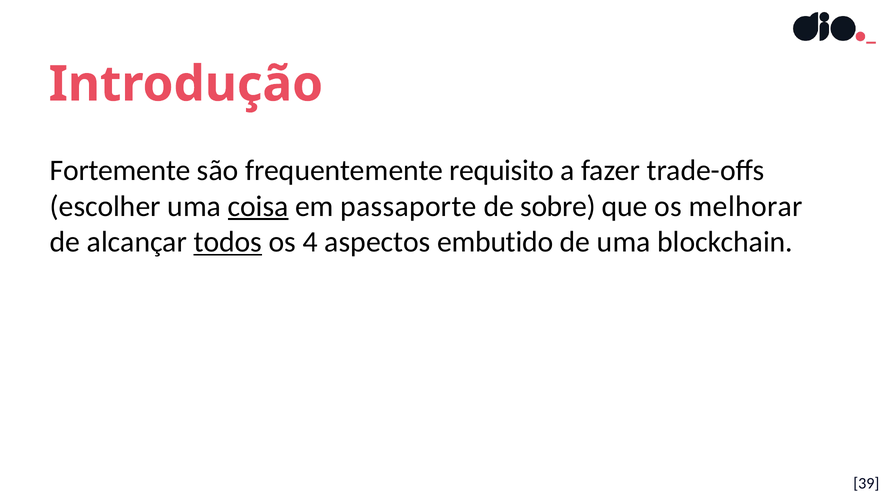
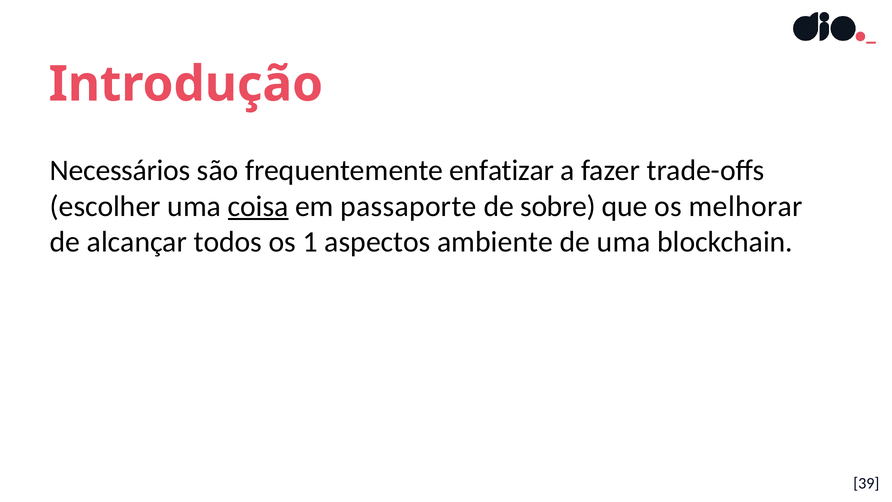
Fortemente: Fortemente -> Necessários (120, 170)
requisito: requisito -> enfatizar (502, 170)
todos underline: present -> none (228, 242)
4: 4 -> 1 (310, 242)
embutido: embutido -> ambiente (495, 242)
